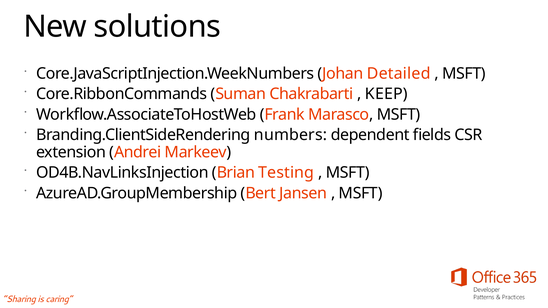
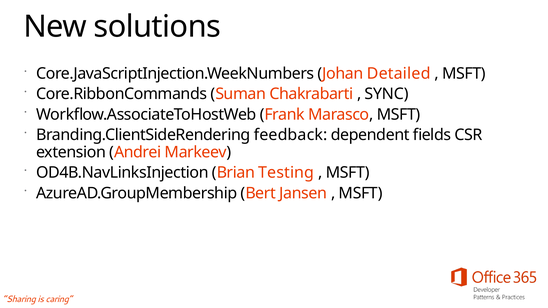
KEEP: KEEP -> SYNC (387, 94)
numbers: numbers -> feedback (291, 135)
